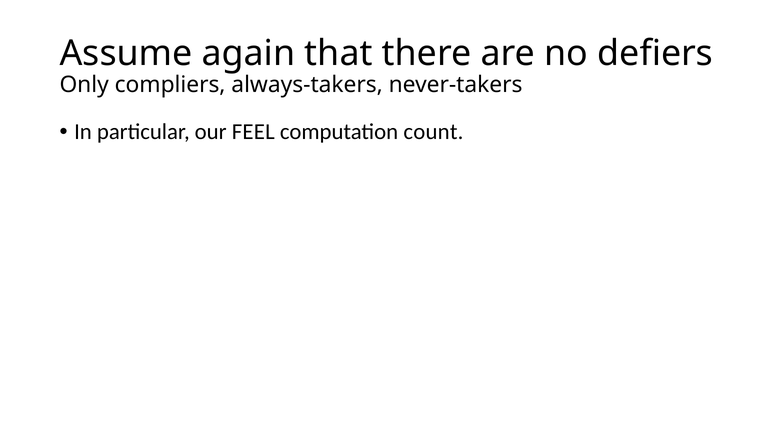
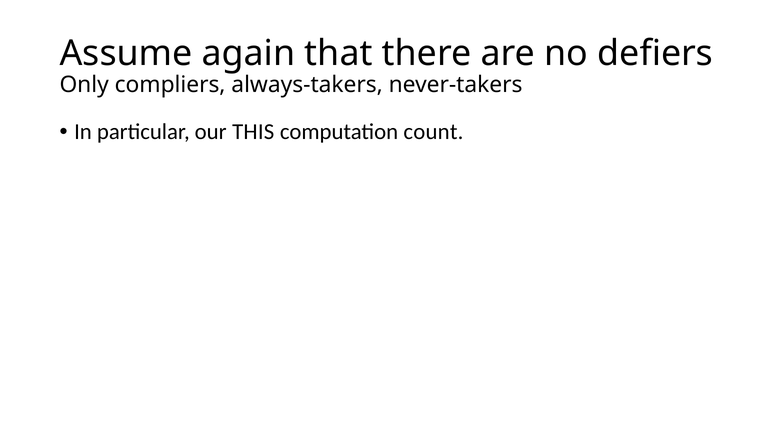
FEEL: FEEL -> THIS (253, 132)
